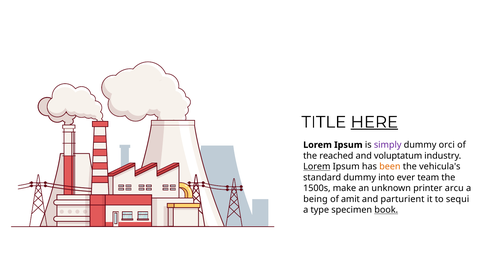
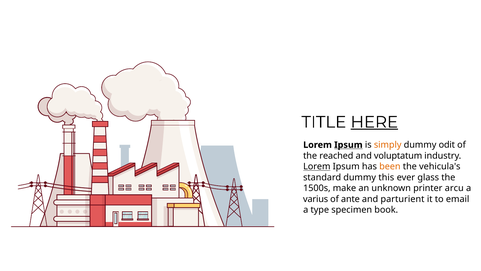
Ipsum underline: none -> present (348, 145)
simply colour: purple -> orange (388, 145)
orci: orci -> odit (447, 145)
into: into -> this (386, 177)
team: team -> glass (428, 177)
being: being -> varius (316, 199)
amit: amit -> ante (350, 199)
sequi: sequi -> email (458, 199)
book underline: present -> none (386, 210)
